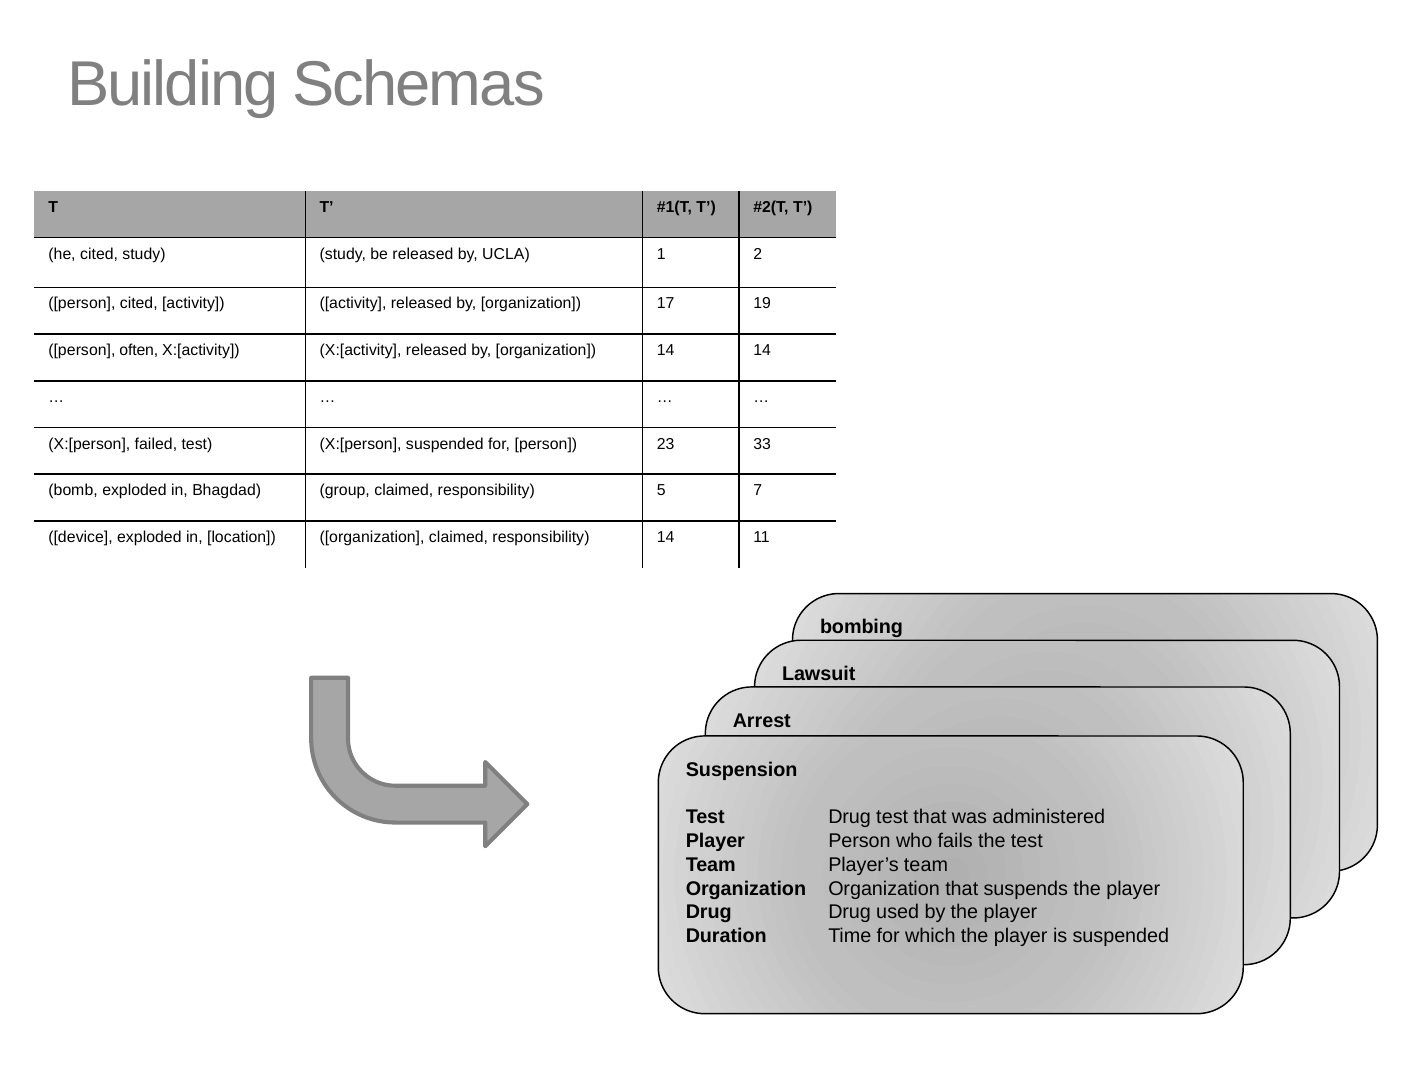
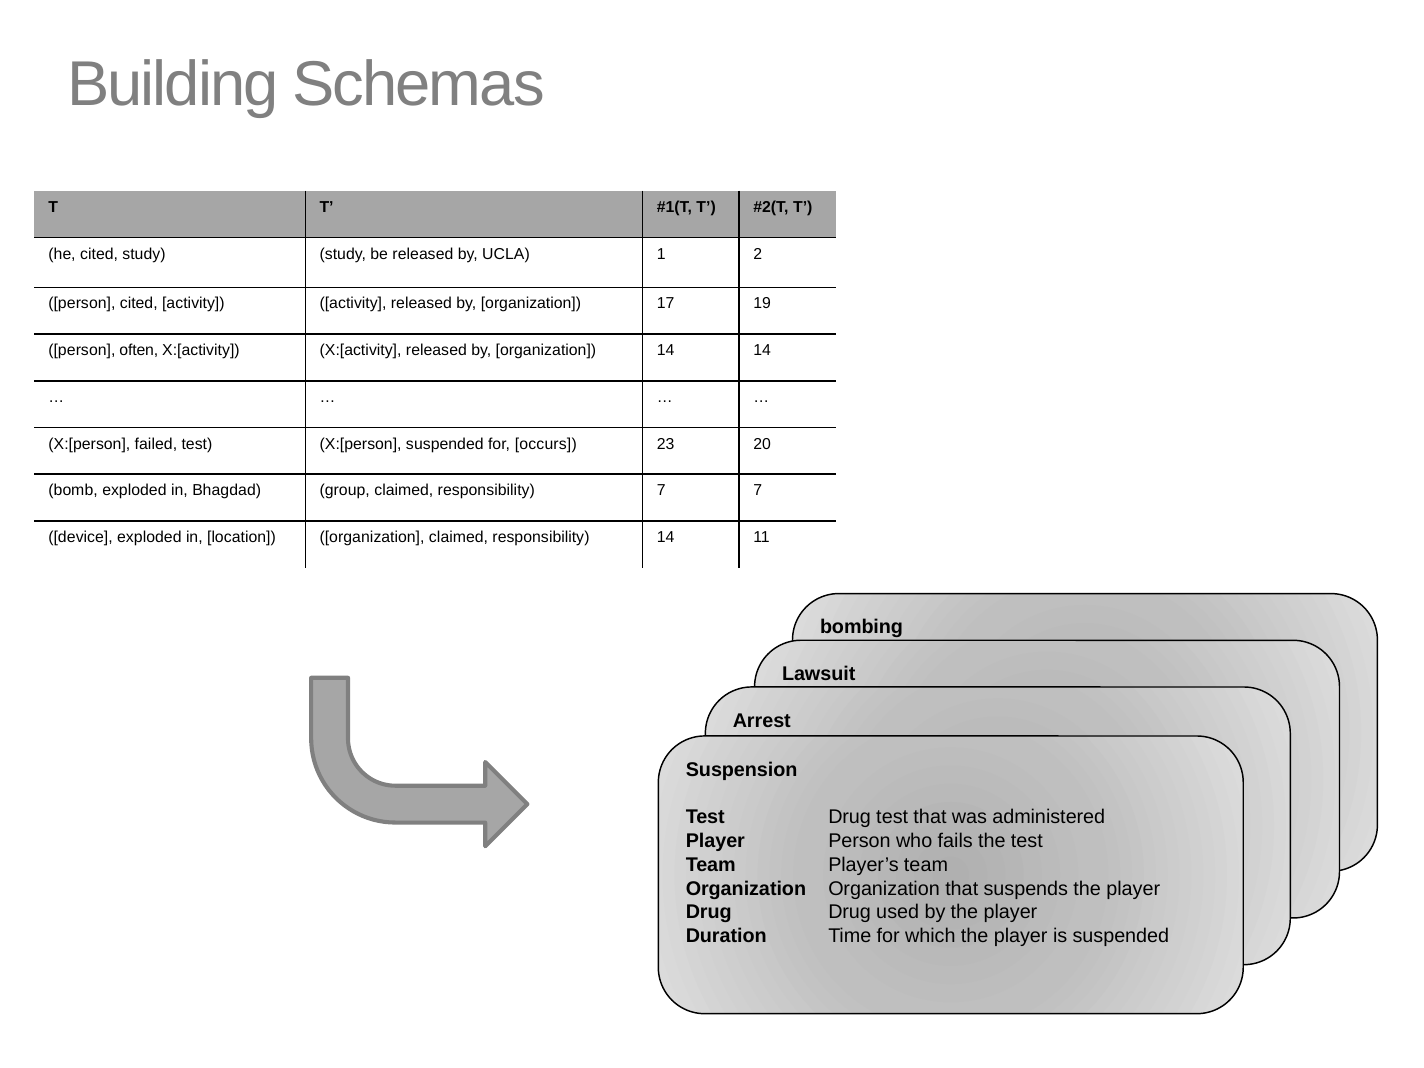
for person: person -> occurs (546, 444)
33: 33 -> 20 (762, 444)
responsibility 5: 5 -> 7 (661, 491)
